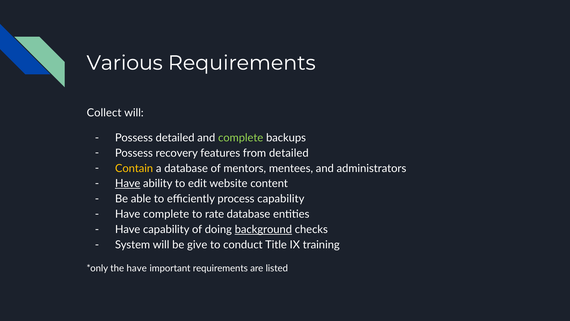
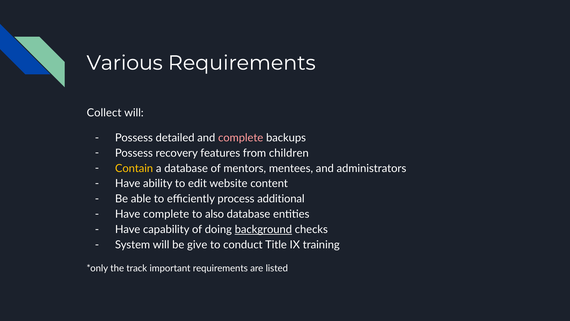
complete colour: light green -> pink (241, 138)
from detailed: detailed -> children (289, 153)
Have underline: present -> none (128, 183)
process capability: capability -> additional (281, 199)
rate: rate -> also (215, 214)
the have: have -> track (137, 268)
